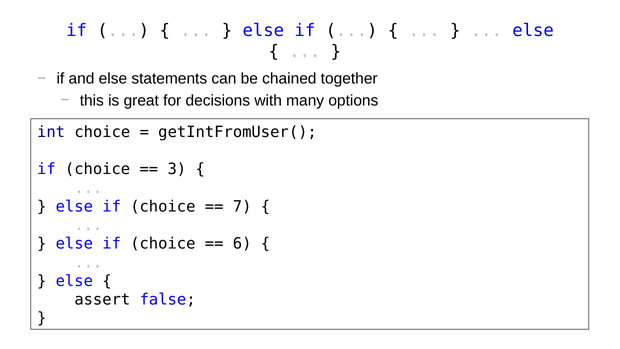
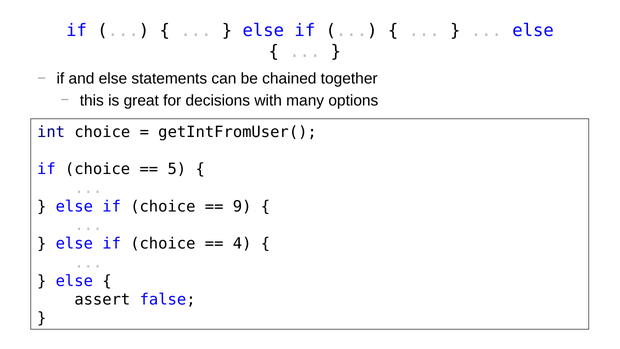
3: 3 -> 5 (177, 169)
7: 7 -> 9 (242, 206)
6: 6 -> 4 (242, 244)
